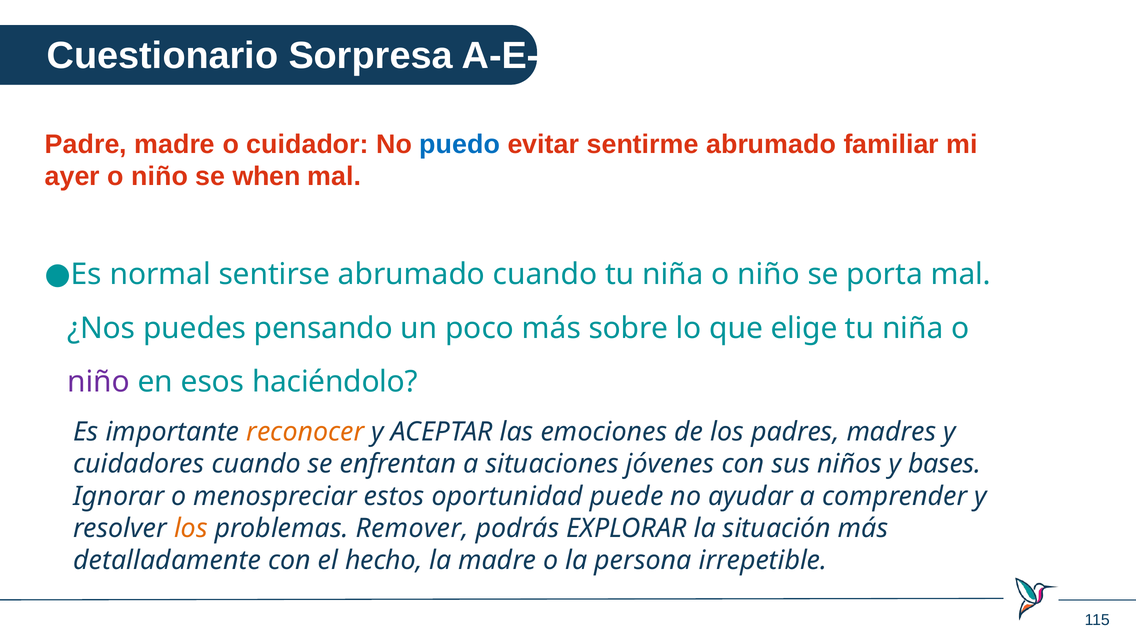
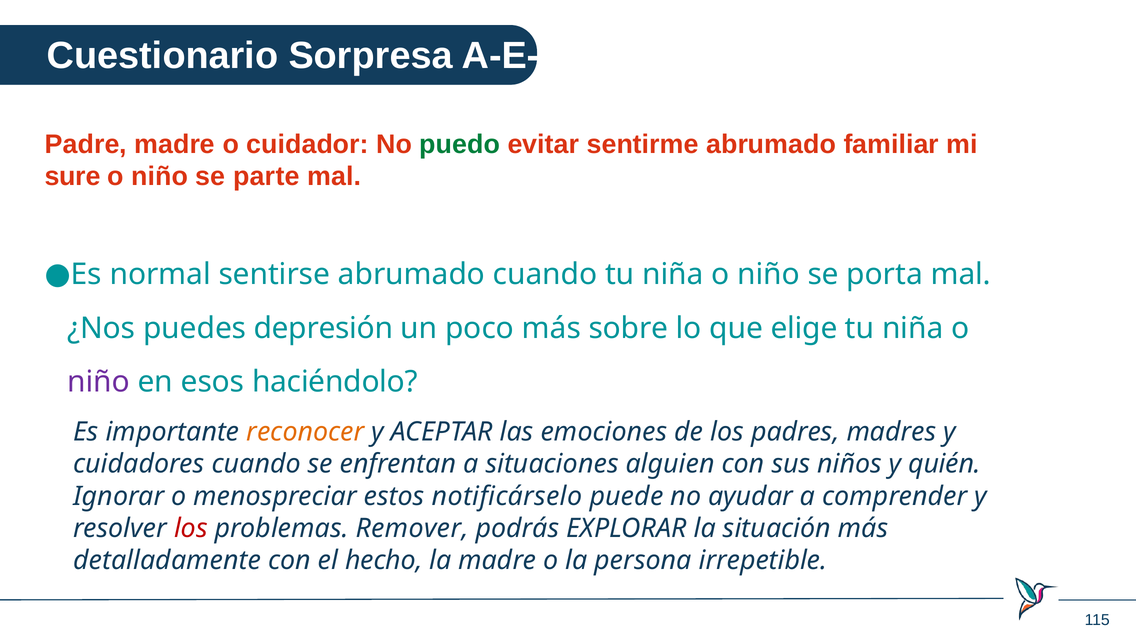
puedo colour: blue -> green (460, 144)
ayer: ayer -> sure (73, 177)
when: when -> parte (266, 177)
pensando: pensando -> depresión (323, 328)
jóvenes: jóvenes -> alguien (670, 464)
bases: bases -> quién (944, 464)
oportunidad: oportunidad -> notificárselo (507, 496)
los colour: orange -> red (191, 528)
